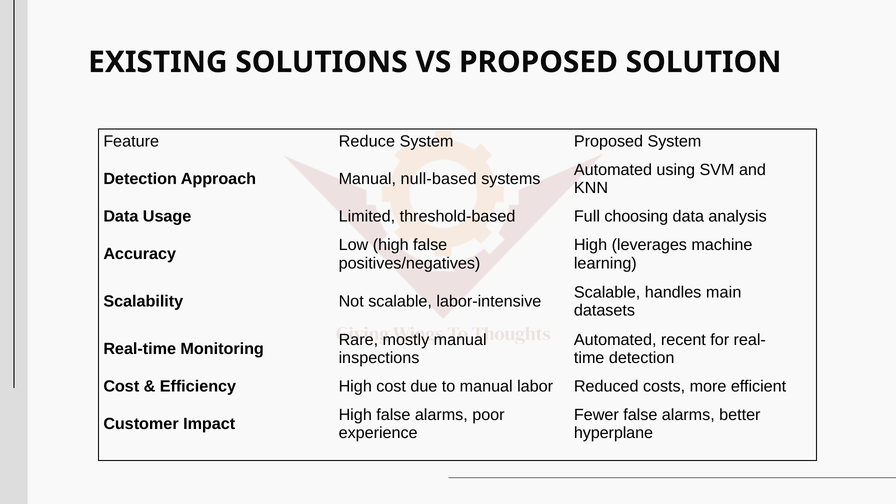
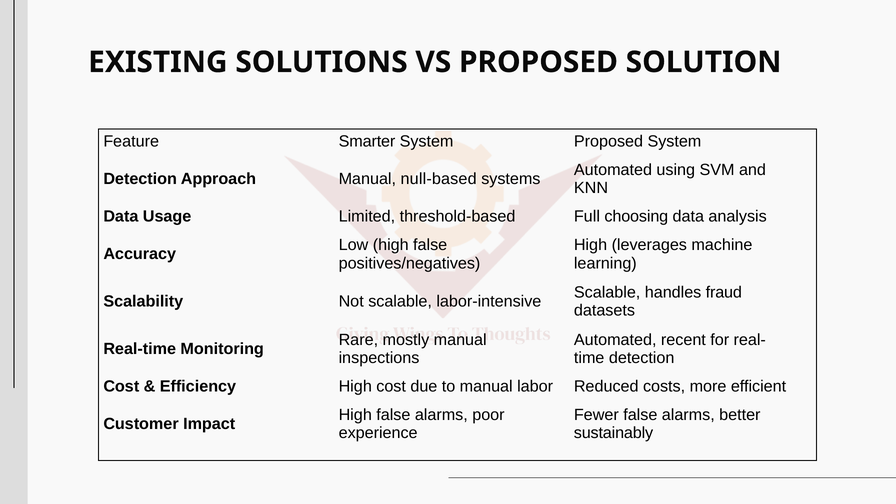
Reduce: Reduce -> Smarter (367, 141)
main: main -> fraud (724, 292)
hyperplane: hyperplane -> sustainably (614, 433)
